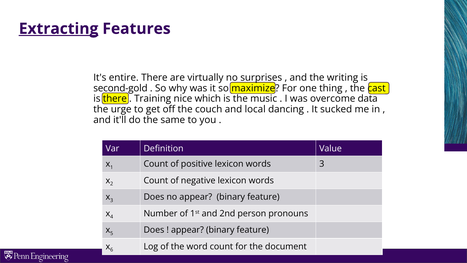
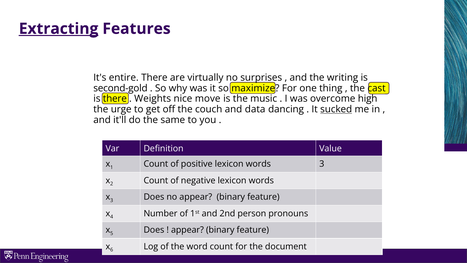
Training: Training -> Weights (153, 99)
which: which -> move (208, 99)
data: data -> high (368, 99)
local: local -> data (255, 109)
sucked underline: none -> present (336, 109)
